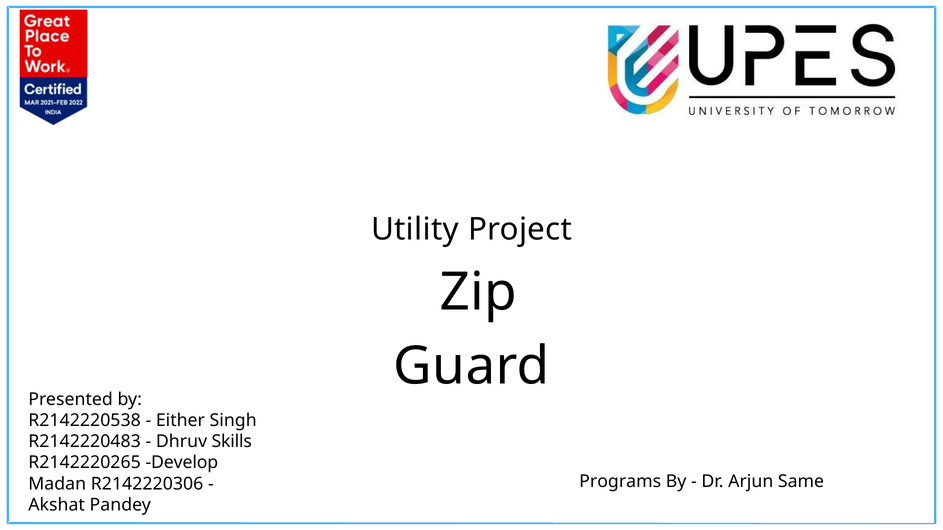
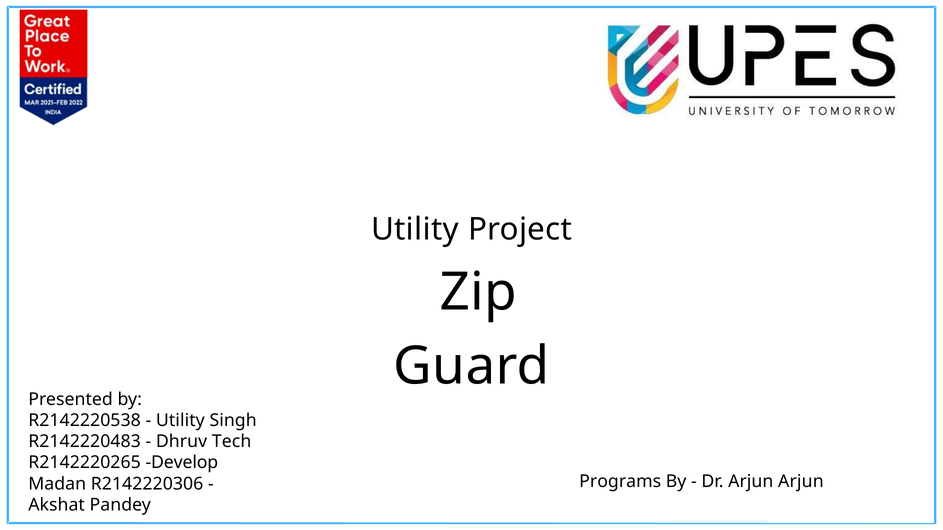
Either: Either -> Utility (180, 421)
Skills: Skills -> Tech (232, 442)
Arjun Same: Same -> Arjun (801, 482)
